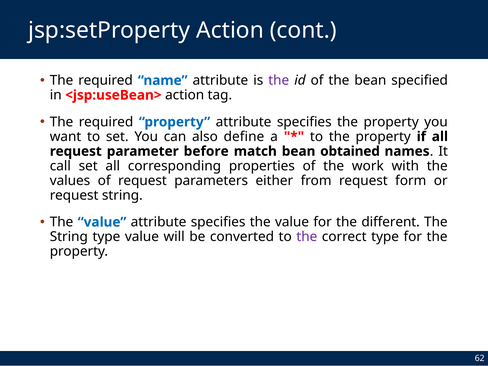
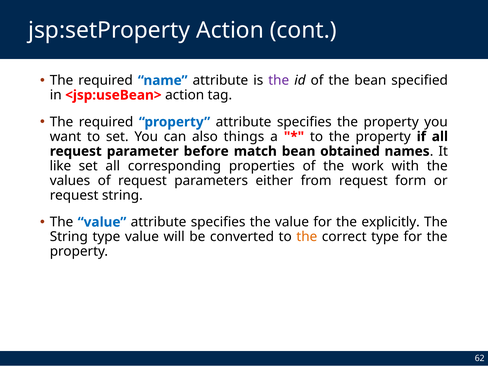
define: define -> things (244, 137)
call: call -> like (60, 166)
different: different -> explicitly (391, 222)
the colour: purple -> orange (307, 237)
